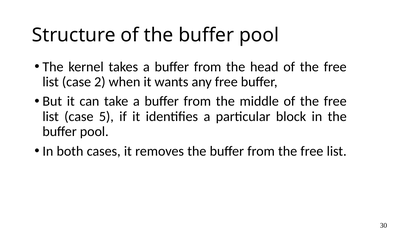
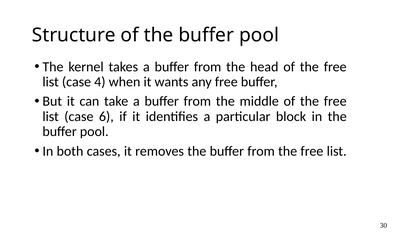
2: 2 -> 4 (100, 82)
5: 5 -> 6 (106, 116)
